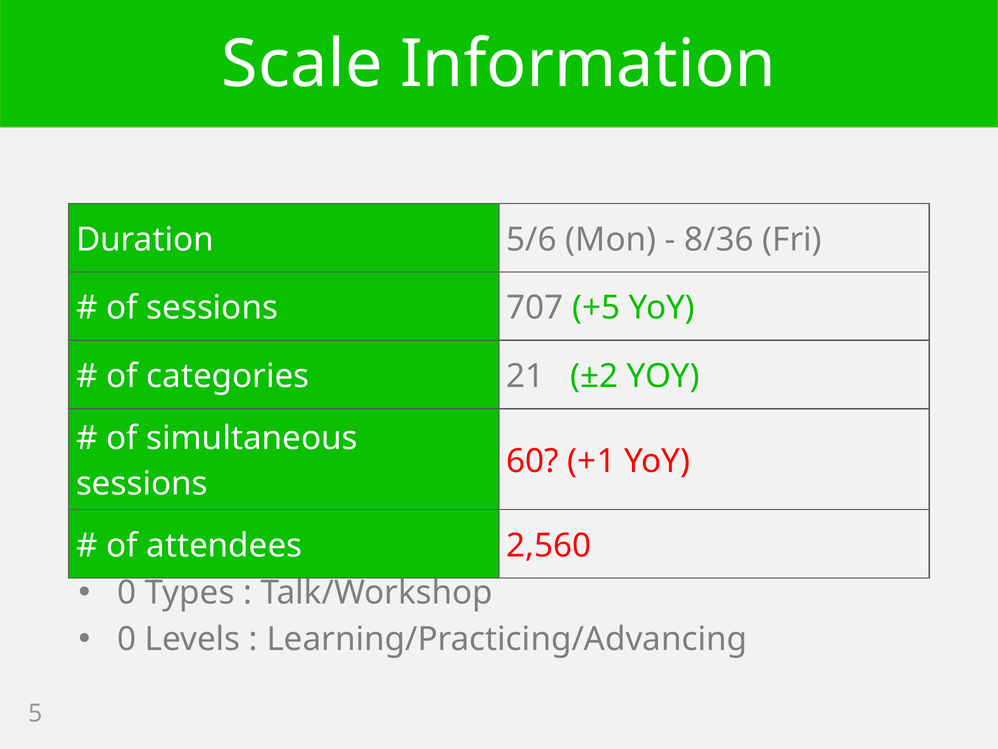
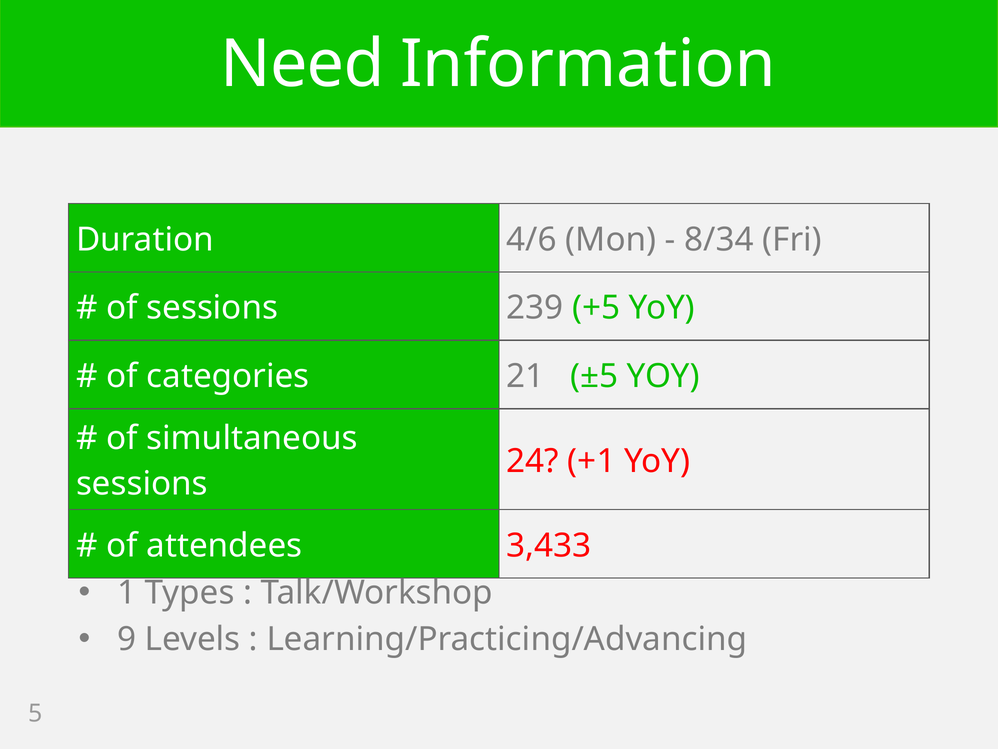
Scale: Scale -> Need (302, 64)
5/6: 5/6 -> 4/6 (532, 239)
8/36: 8/36 -> 8/34 (719, 239)
707: 707 -> 239 (535, 308)
±2: ±2 -> ±5 (594, 376)
60: 60 -> 24 (533, 461)
2,560: 2,560 -> 3,433 (549, 545)
0: 0 -> 1 (127, 592)
0: 0 -> 9 (127, 639)
